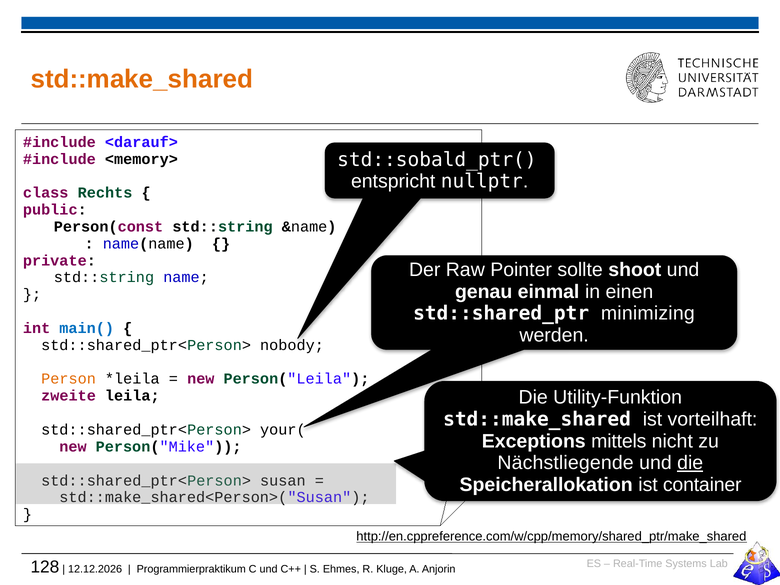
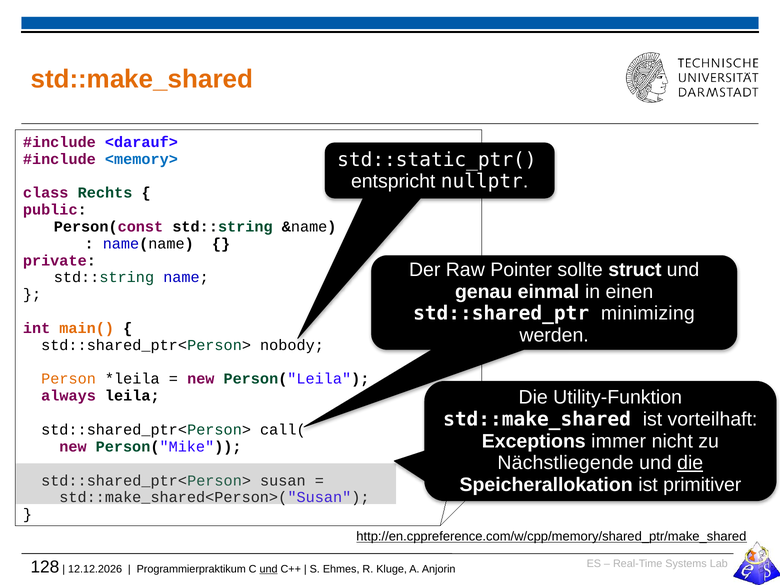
std::sobald_ptr(: std::sobald_ptr( -> std::static_ptr( (437, 160)
<memory> colour: black -> blue (141, 159)
shoot: shoot -> struct (635, 270)
main( colour: blue -> orange (87, 328)
zweite: zweite -> always (69, 396)
your(: your( -> call( (283, 430)
mittels: mittels -> immer (619, 441)
container: container -> primitiver (702, 485)
und underline: none -> present (269, 569)
